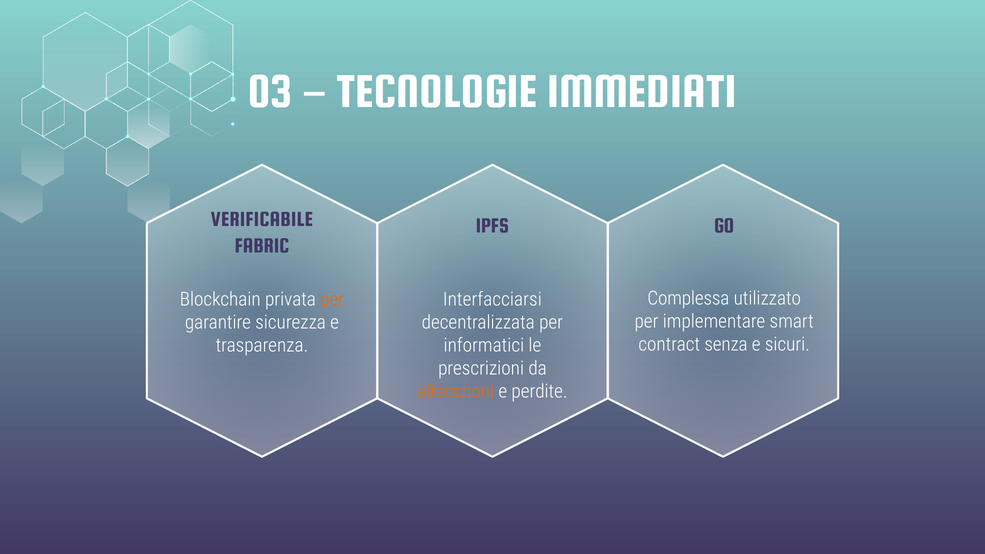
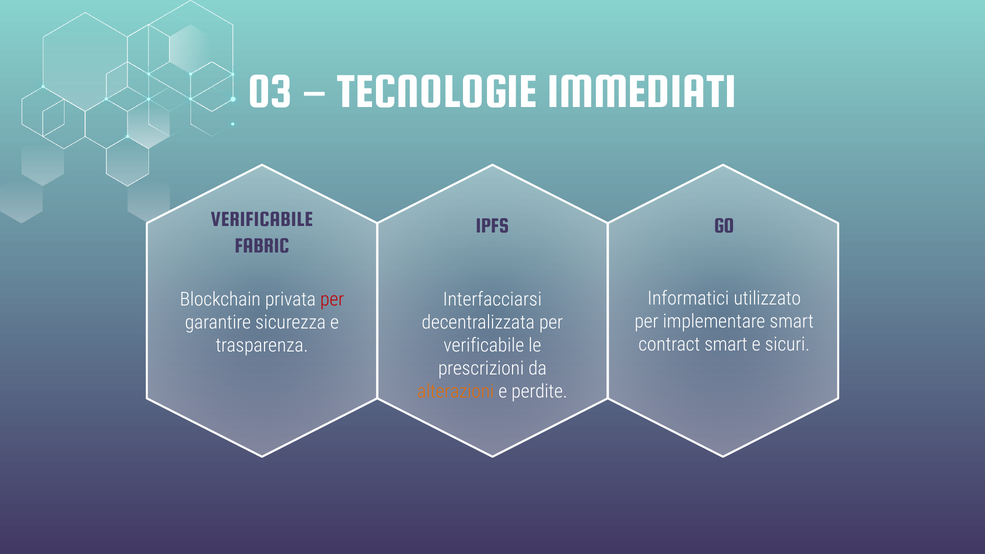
Complessa: Complessa -> Informatici (688, 298)
per colour: orange -> red (332, 300)
contract senza: senza -> smart (726, 344)
informatici: informatici -> verificabile (484, 346)
